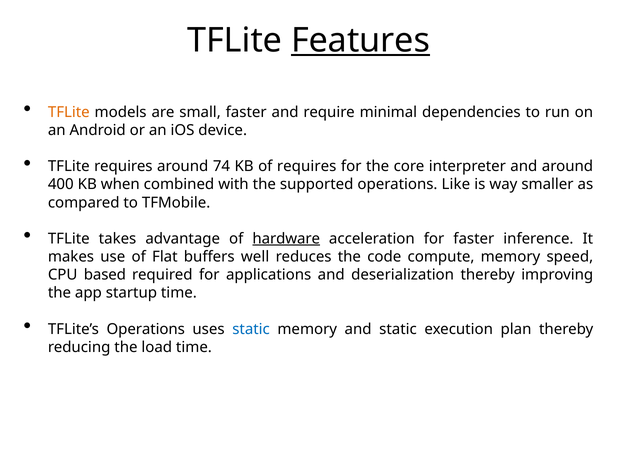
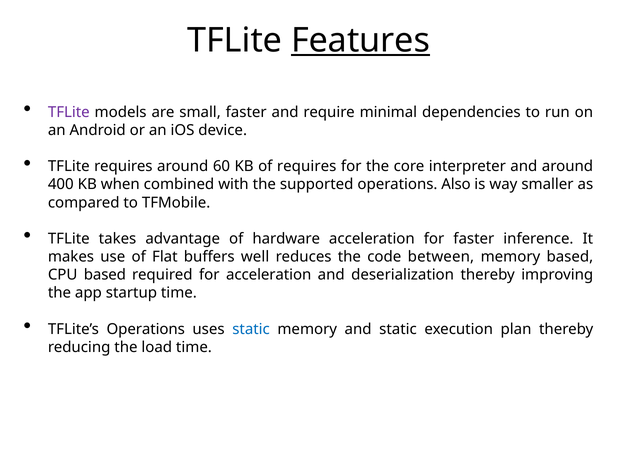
TFLite colour: orange -> purple (69, 112)
74: 74 -> 60 (221, 166)
Like: Like -> Also (456, 184)
hardware underline: present -> none (286, 239)
compute: compute -> between (441, 257)
memory speed: speed -> based (570, 257)
for applications: applications -> acceleration (269, 275)
